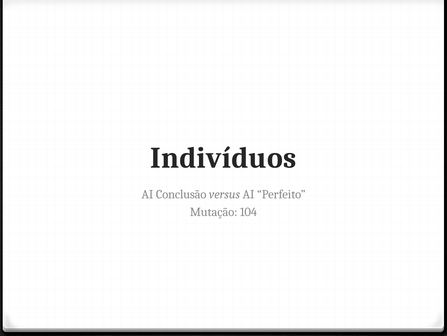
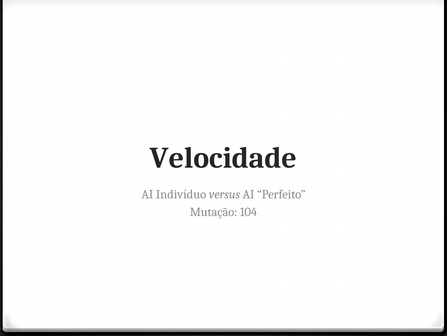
Indivíduos: Indivíduos -> Velocidade (223, 158)
Conclusão: Conclusão -> Indivíduo (181, 194)
